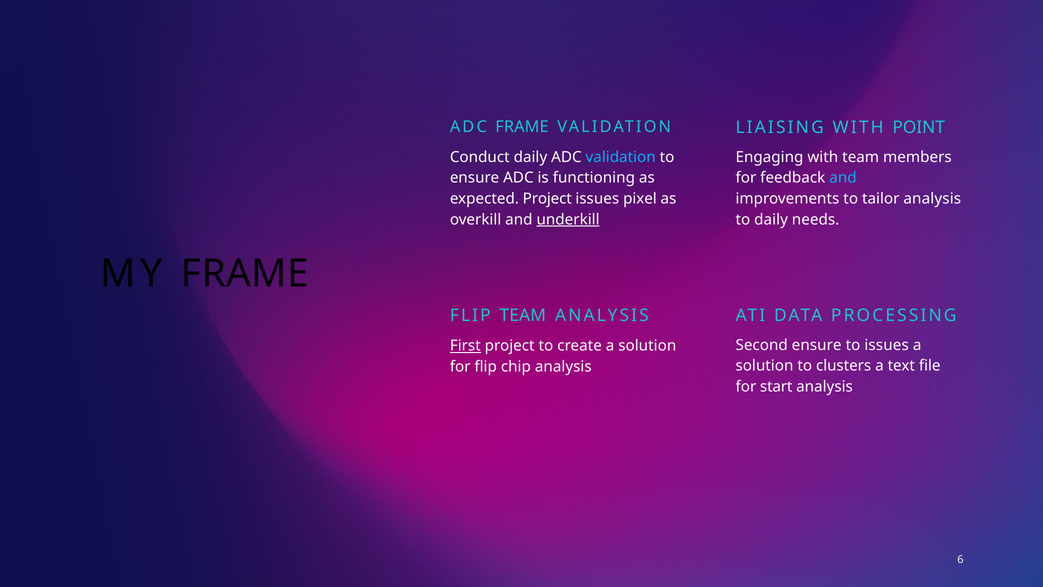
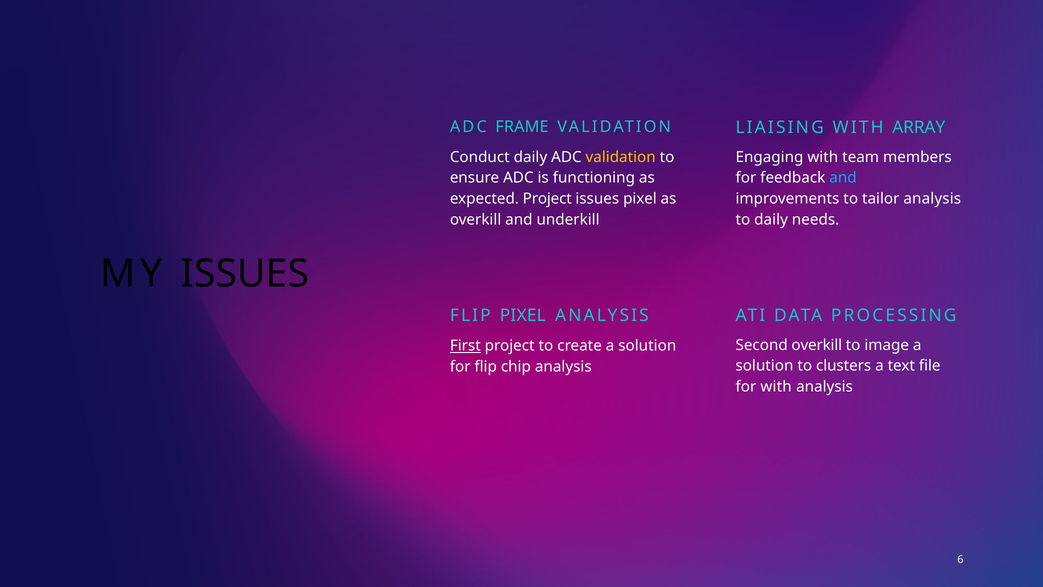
POINT: POINT -> ARRAY (919, 127)
validation colour: light blue -> yellow (621, 157)
underkill underline: present -> none (568, 219)
MY FRAME: FRAME -> ISSUES (245, 274)
FLIP TEAM: TEAM -> PIXEL (523, 315)
Second ensure: ensure -> overkill (817, 345)
to issues: issues -> image (887, 345)
for start: start -> with (776, 387)
